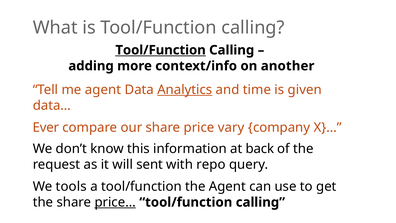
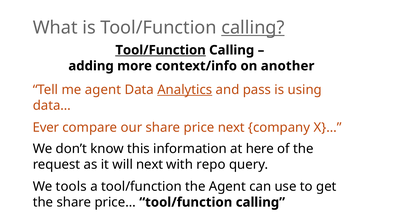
calling underline: none -> present (253, 28)
time: time -> pass (257, 90)
given: given -> using (305, 90)
price vary: vary -> next (231, 127)
back: back -> here (260, 149)
will sent: sent -> next (150, 164)
price… underline: present -> none (115, 202)
